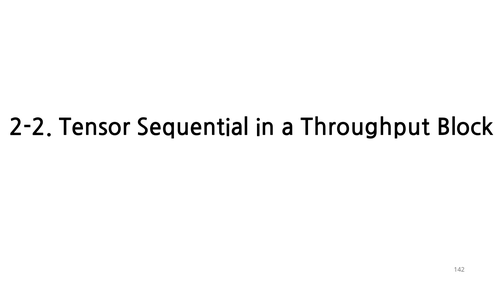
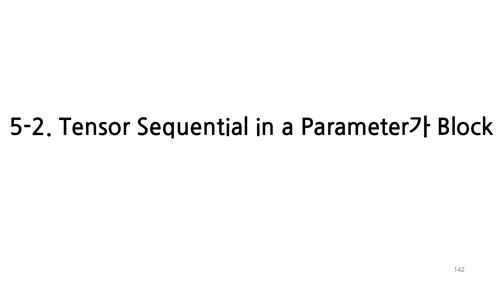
2-2: 2-2 -> 5-2 (31, 127)
Throughput: Throughput -> Parameter가 (365, 127)
